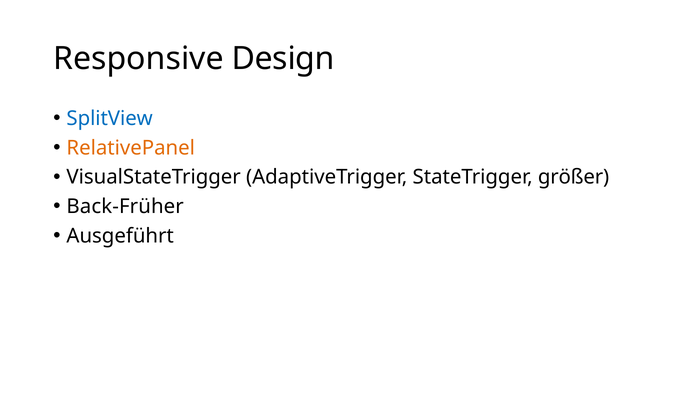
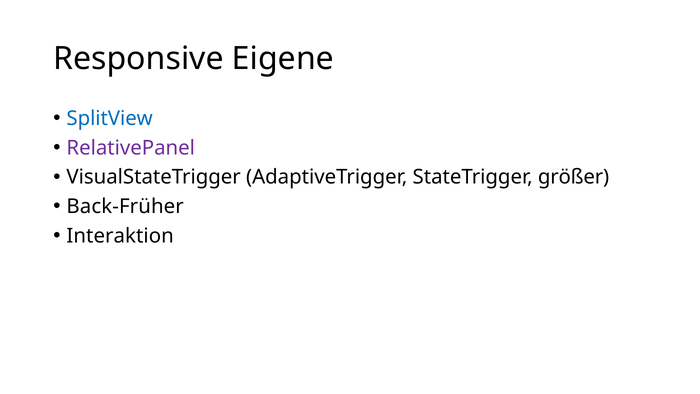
Design: Design -> Eigene (283, 59)
RelativePanel colour: orange -> purple (131, 148)
Ausgeführt: Ausgeführt -> Interaktion (120, 236)
